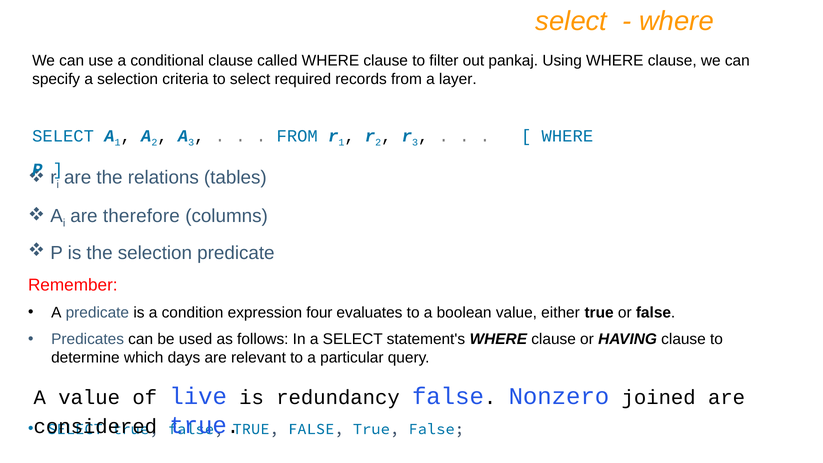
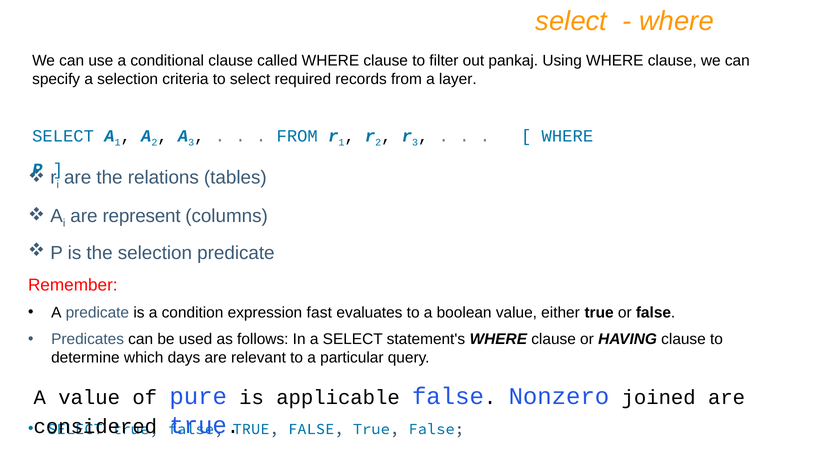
therefore: therefore -> represent (142, 216)
four: four -> fast (319, 313)
live: live -> pure (198, 396)
redundancy: redundancy -> applicable (338, 398)
